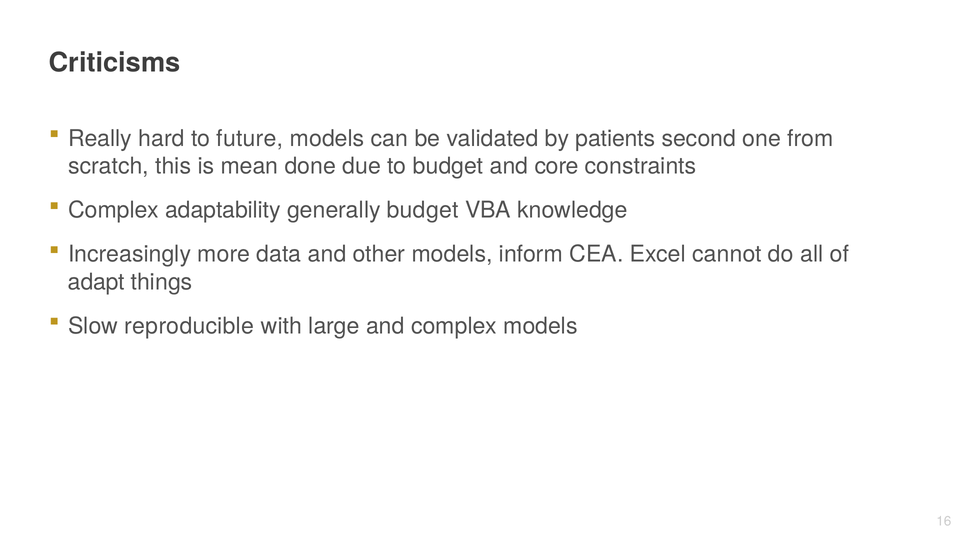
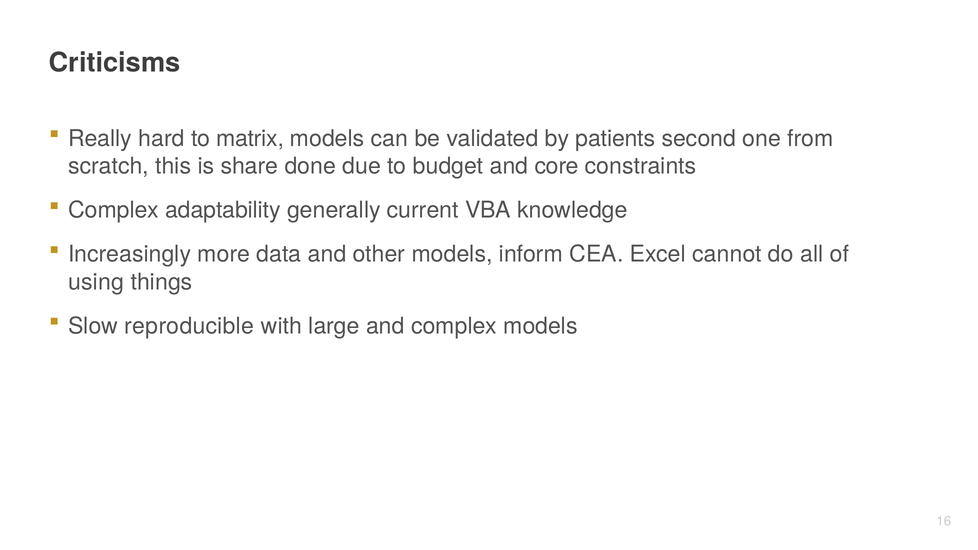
future: future -> matrix (250, 139)
mean: mean -> share (249, 166)
generally budget: budget -> current (423, 210)
adapt: adapt -> using (96, 282)
